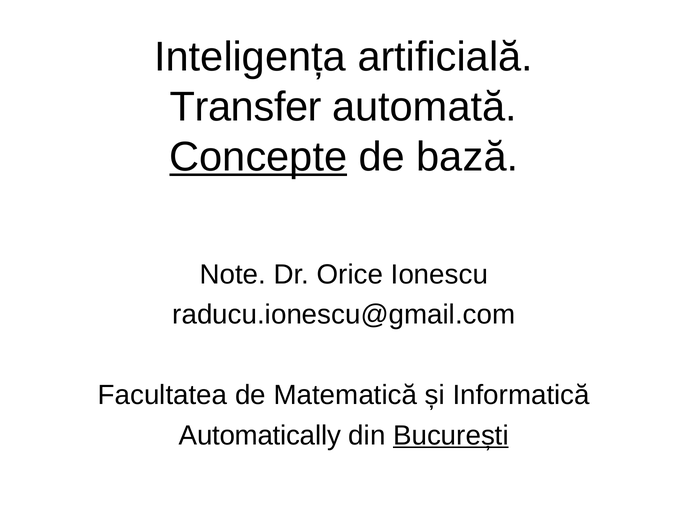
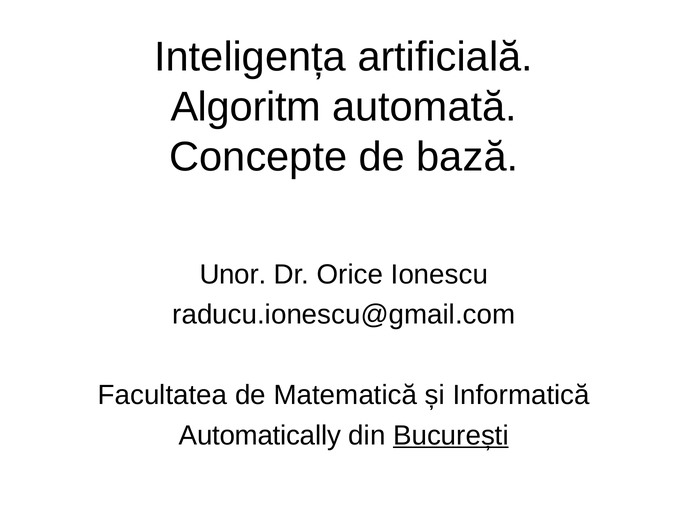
Transfer: Transfer -> Algoritm (246, 107)
Concepte underline: present -> none (258, 157)
Note: Note -> Unor (233, 275)
